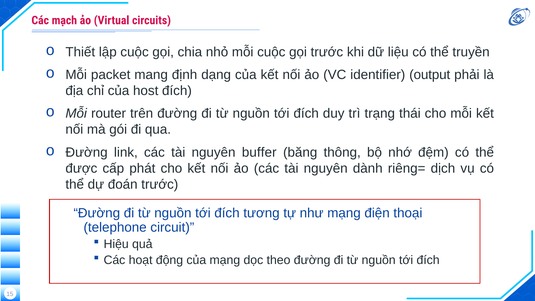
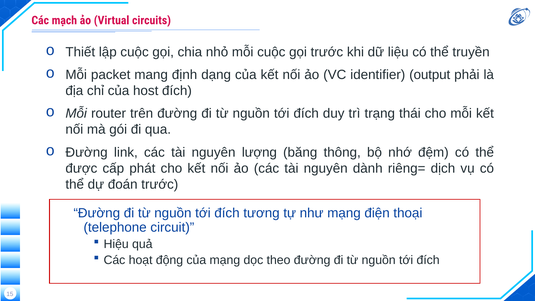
buffer: buffer -> lượng (259, 152)
